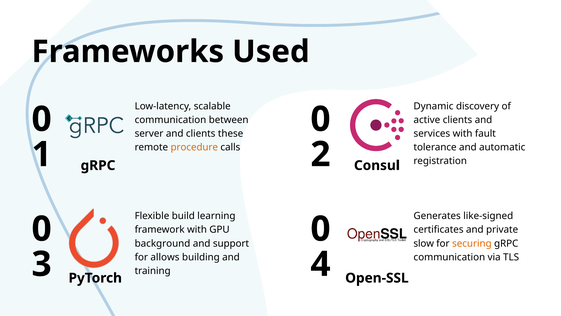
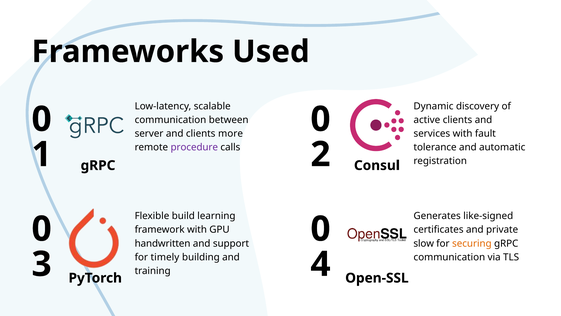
these: these -> more (231, 133)
procedure colour: orange -> purple (194, 147)
background: background -> handwritten (163, 243)
allows: allows -> timely (165, 257)
